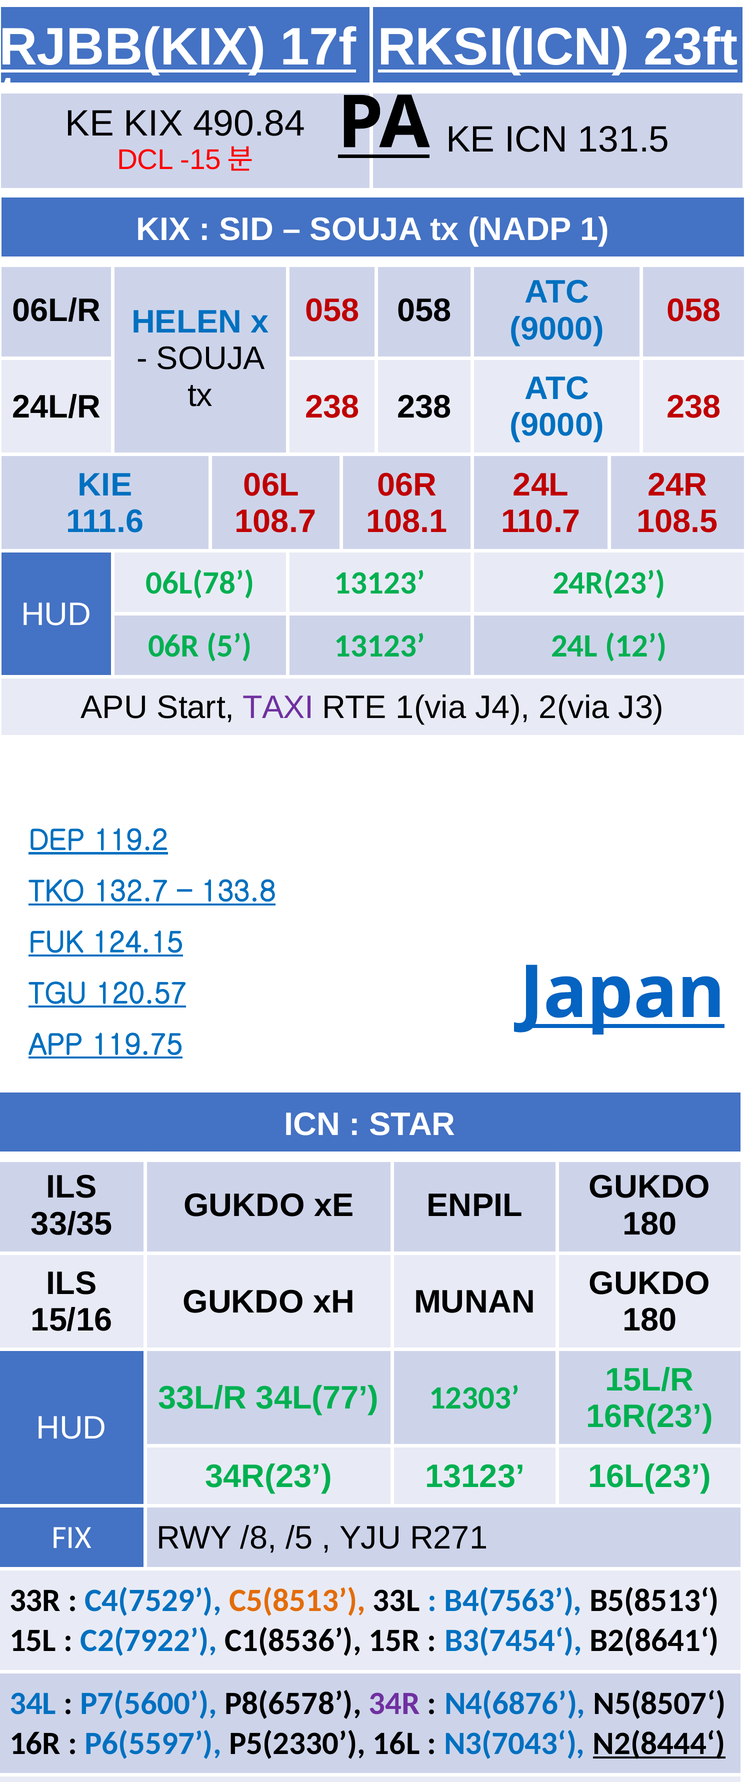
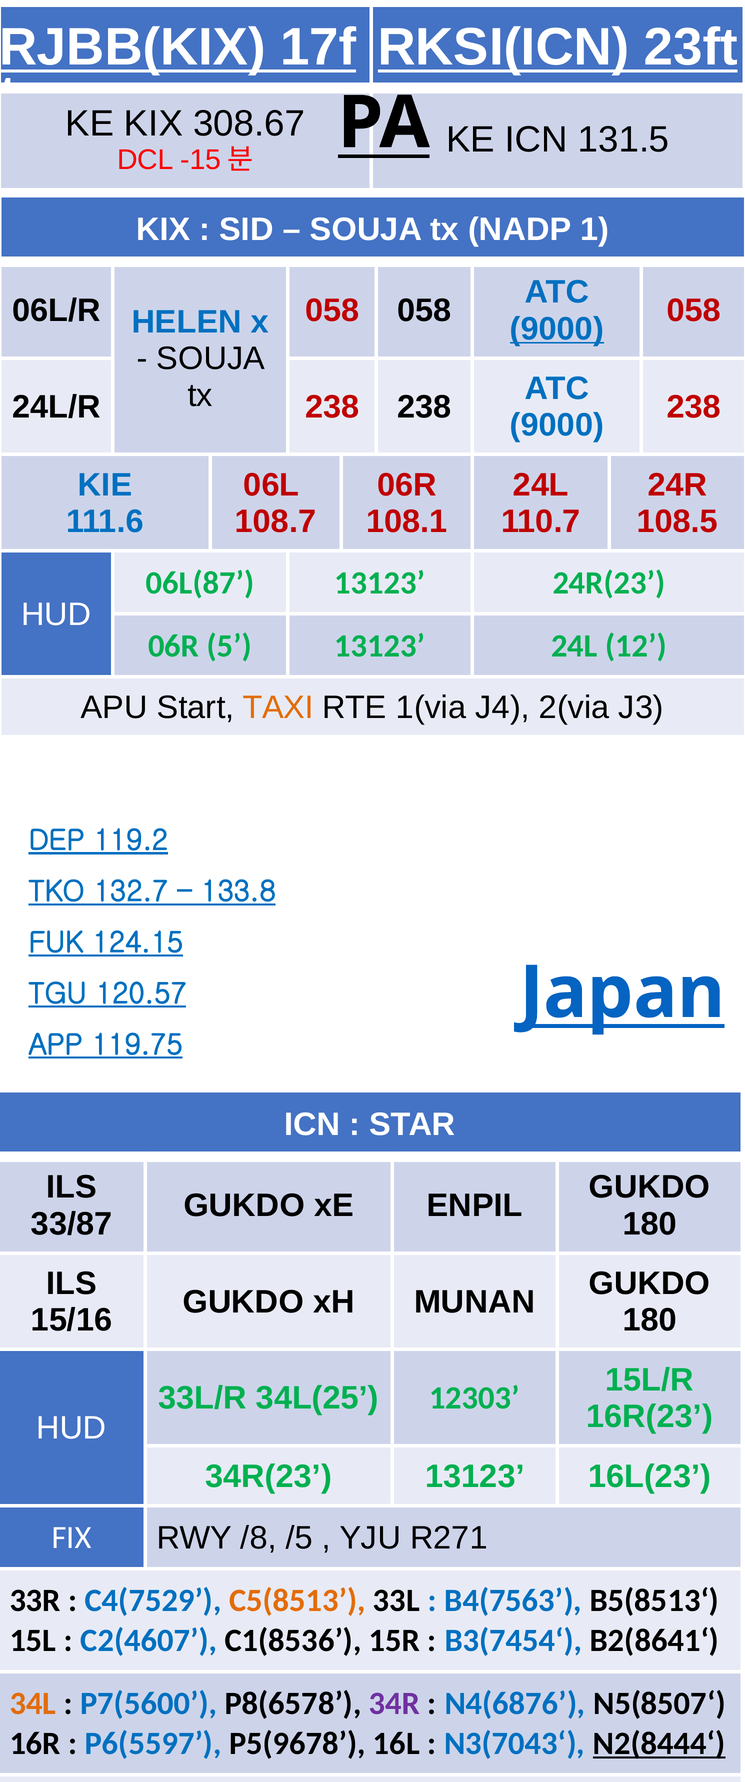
490.84: 490.84 -> 308.67 (249, 124)
9000 underline: none -> present (557, 329)
06L(78: 06L(78 -> 06L(87 (200, 583)
TAXI colour: purple -> orange (278, 708)
33/35: 33/35 -> 33/87 (72, 1224)
34L(77: 34L(77 -> 34L(25 (317, 1399)
C2(7922: C2(7922 -> C2(4607 (149, 1641)
34L colour: blue -> orange (33, 1704)
P5(2330: P5(2330 -> P5(9678 (297, 1744)
